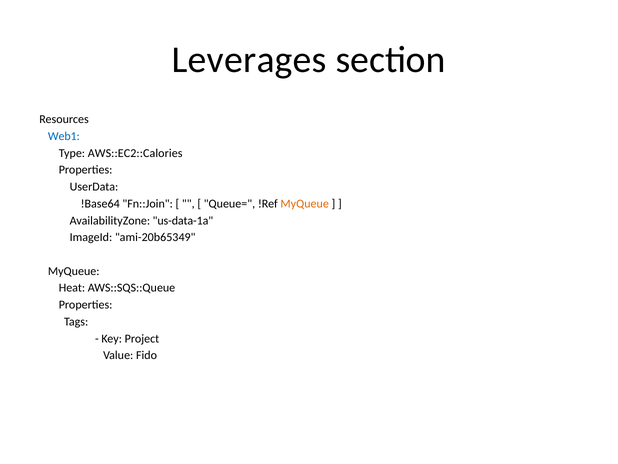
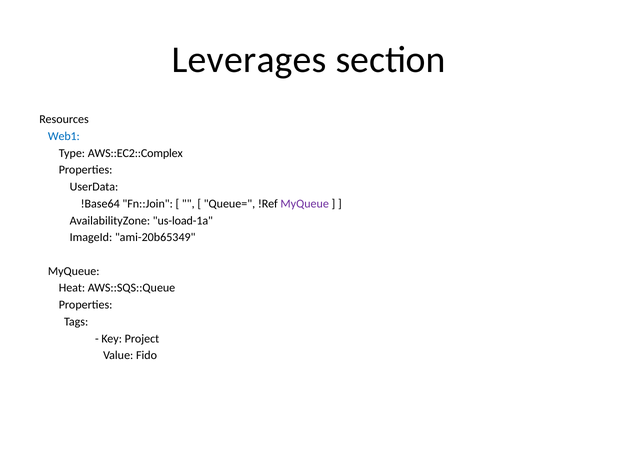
AWS::EC2::Calories: AWS::EC2::Calories -> AWS::EC2::Complex (135, 153)
MyQueue colour: orange -> purple (305, 203)
us-data-1a: us-data-1a -> us-load-1a (183, 220)
